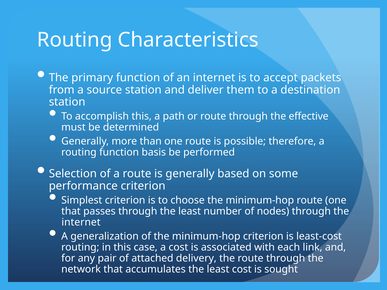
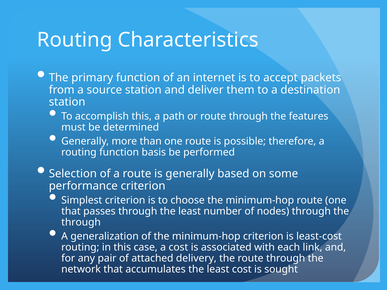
effective: effective -> features (309, 116)
internet: internet -> through (81, 222)
